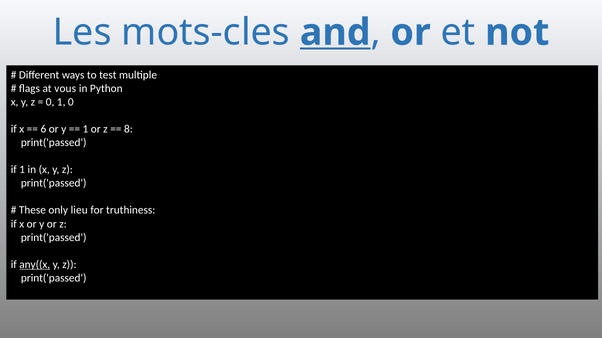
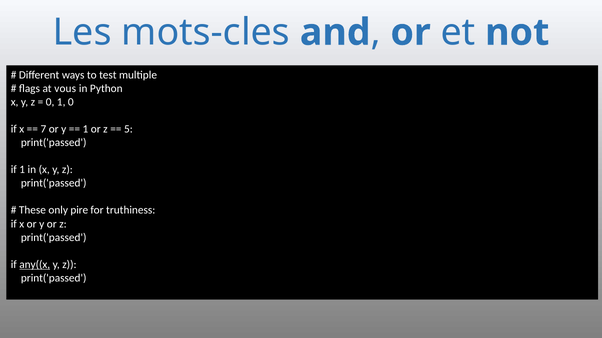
and underline: present -> none (335, 32)
6: 6 -> 7 (43, 129)
8: 8 -> 5 (128, 129)
lieu: lieu -> pire (79, 211)
